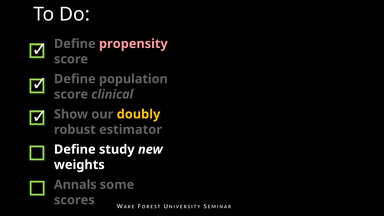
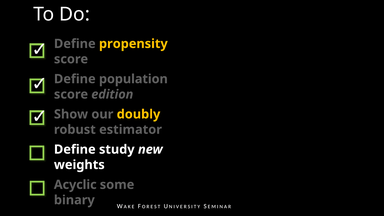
propensity colour: pink -> yellow (133, 44)
clinical: clinical -> edition (112, 94)
Annals: Annals -> Acyclic (75, 185)
scores: scores -> binary (74, 200)
